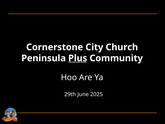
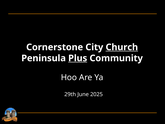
Church underline: none -> present (122, 47)
